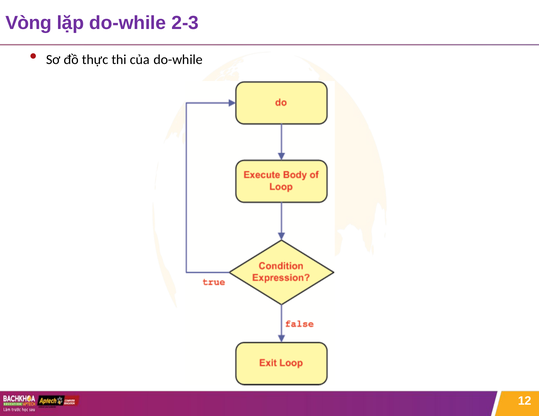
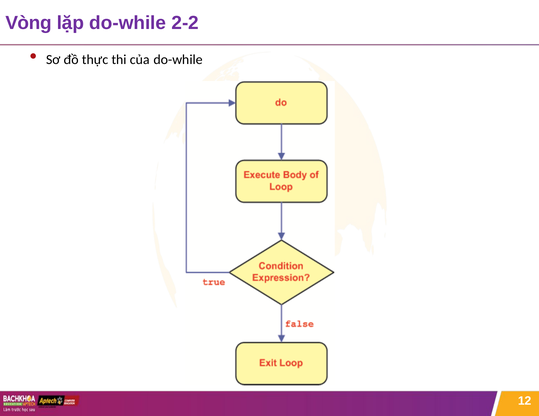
2-3: 2-3 -> 2-2 (185, 23)
